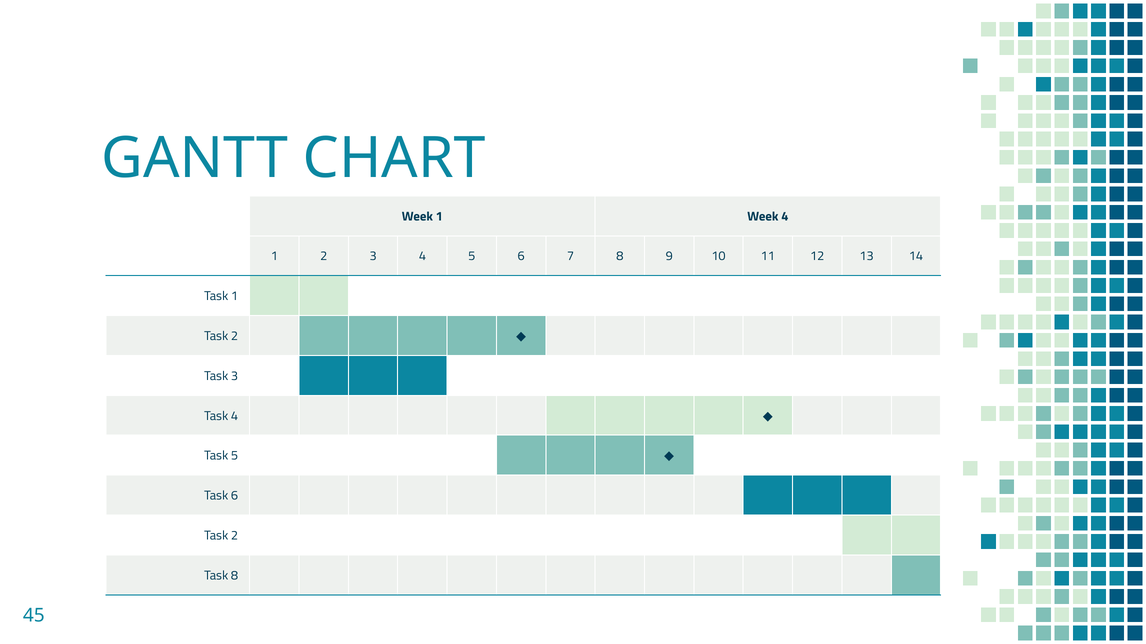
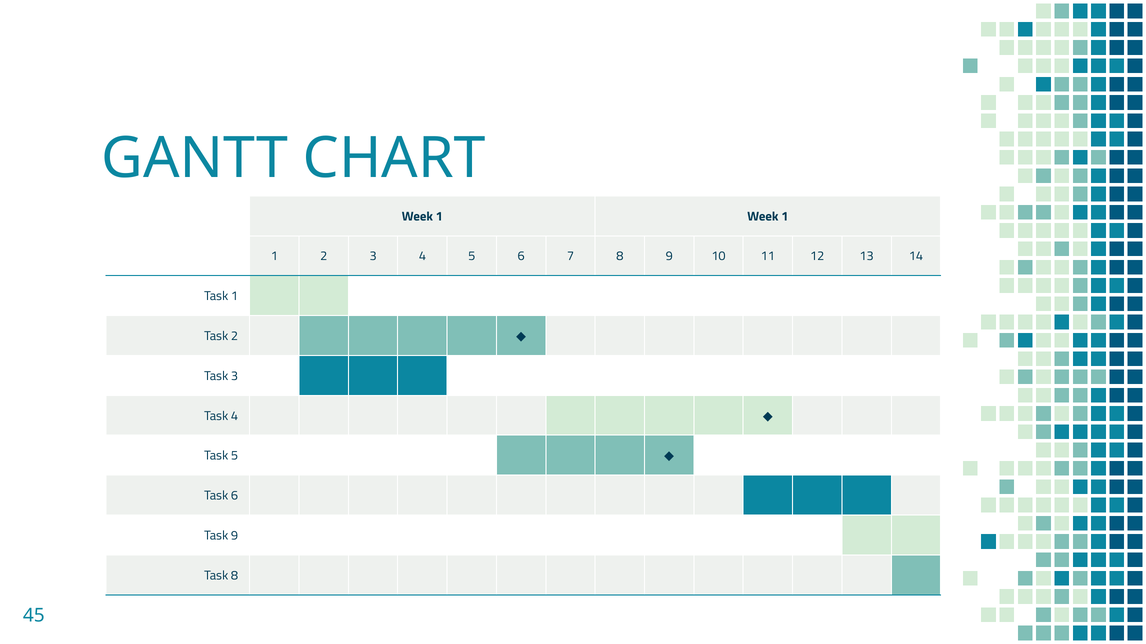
1 Week 4: 4 -> 1 (785, 217)
2: 2 -> 9 (235, 536)
